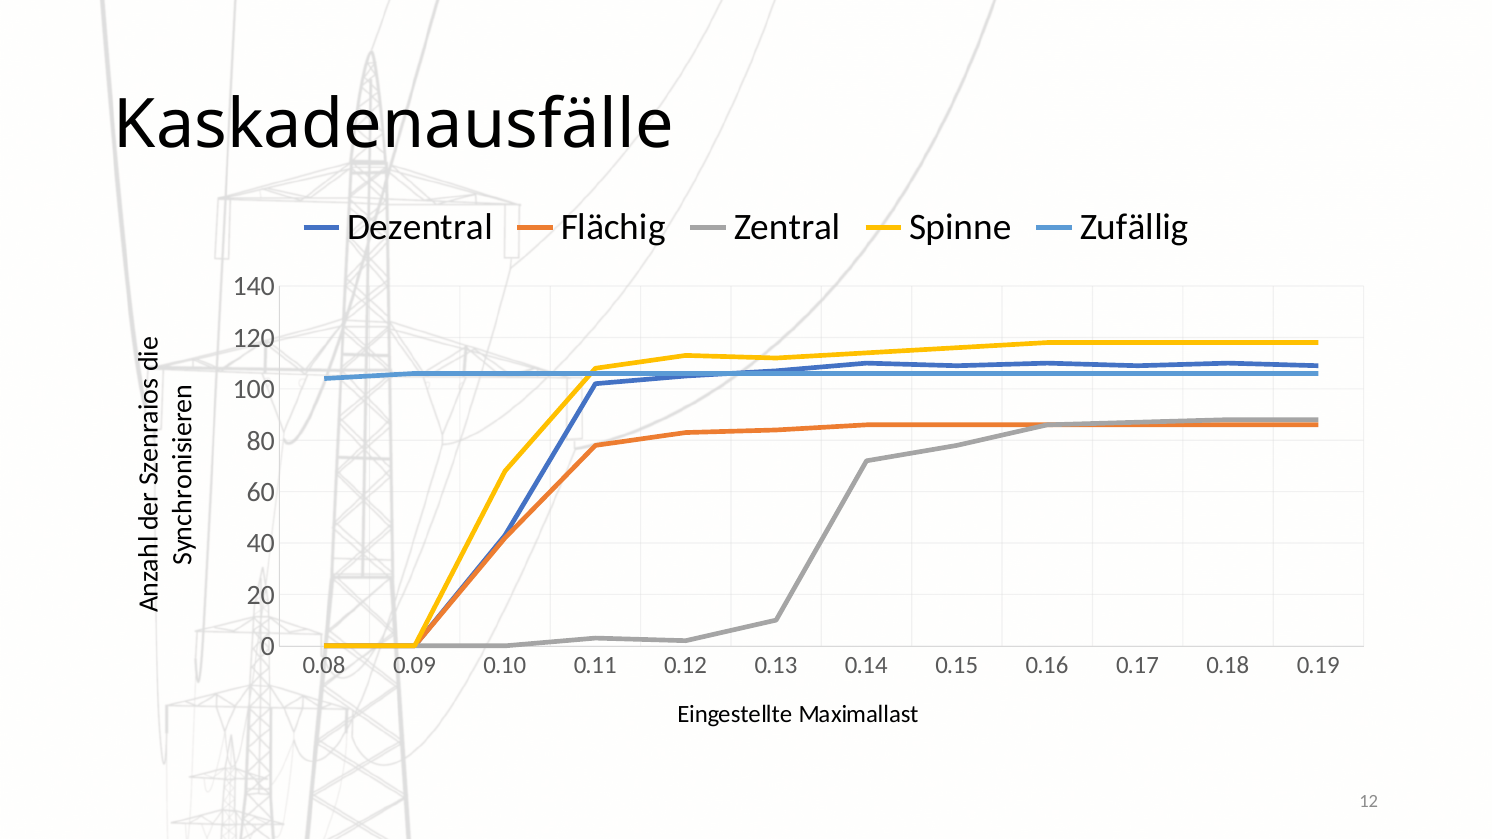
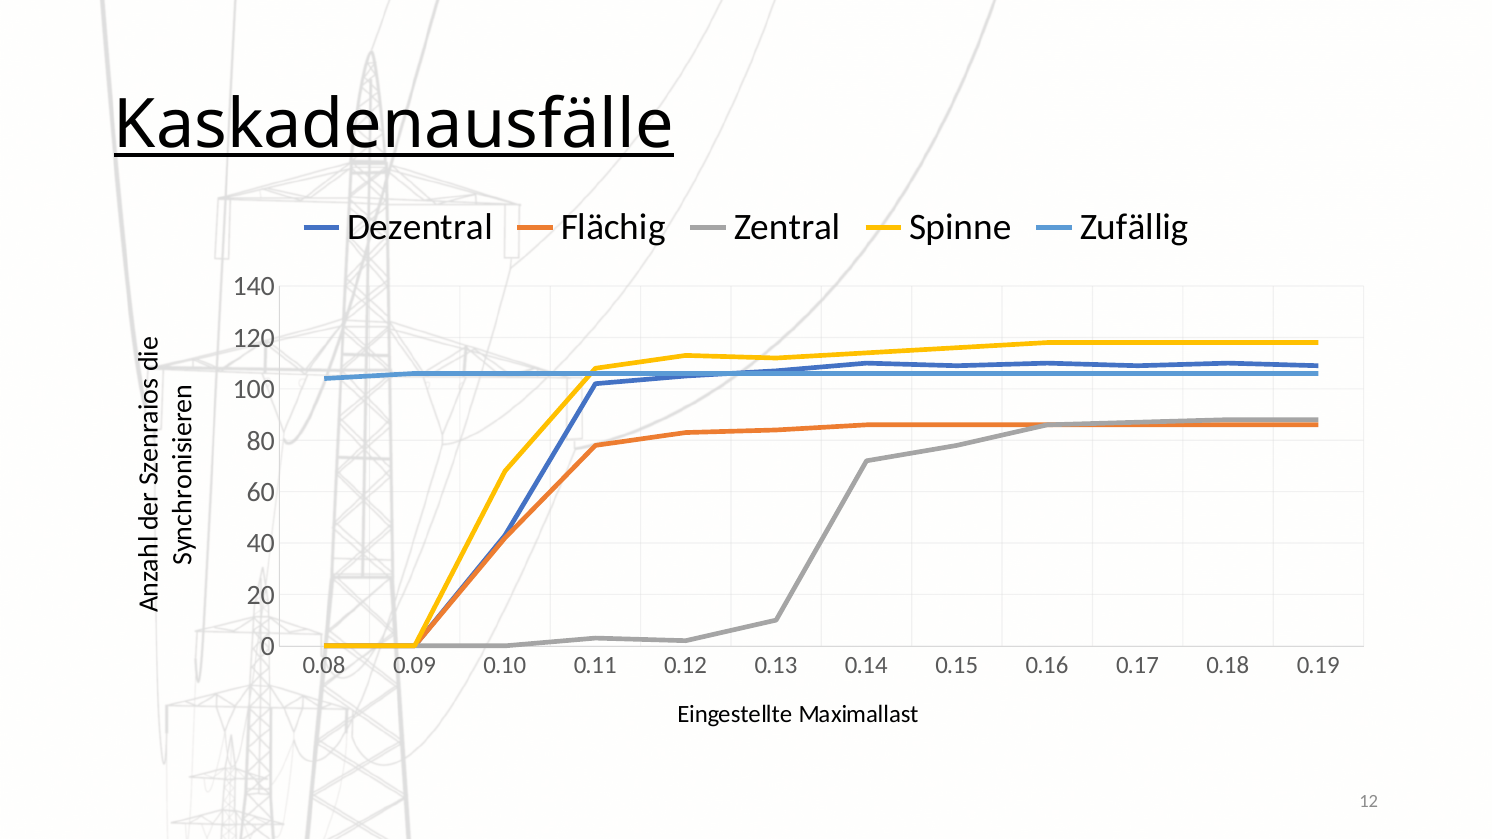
Kaskadenausfälle underline: none -> present (394, 125)
